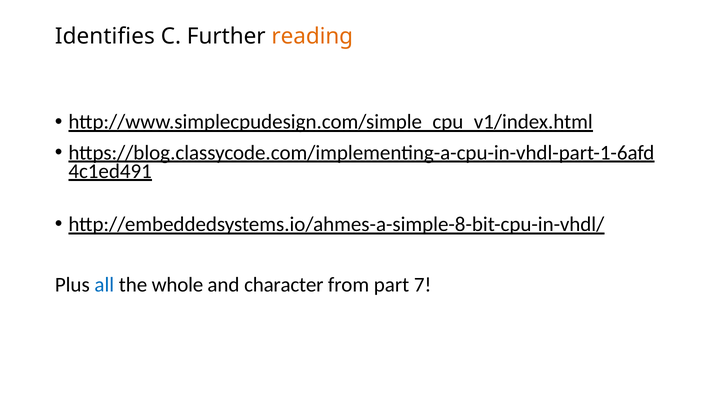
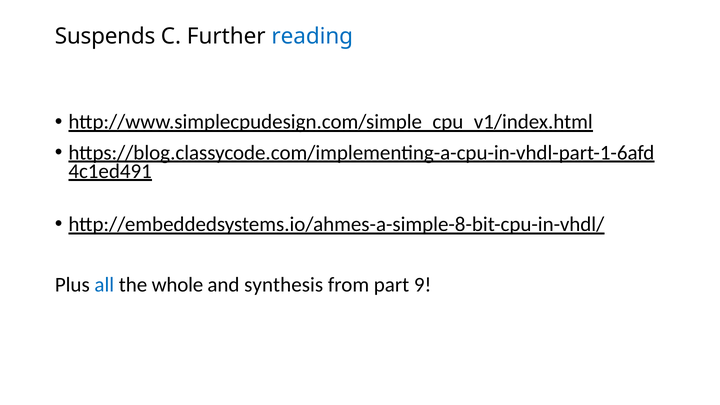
Identifies: Identifies -> Suspends (105, 36)
reading colour: orange -> blue (312, 36)
character: character -> synthesis (284, 285)
7: 7 -> 9 (423, 285)
